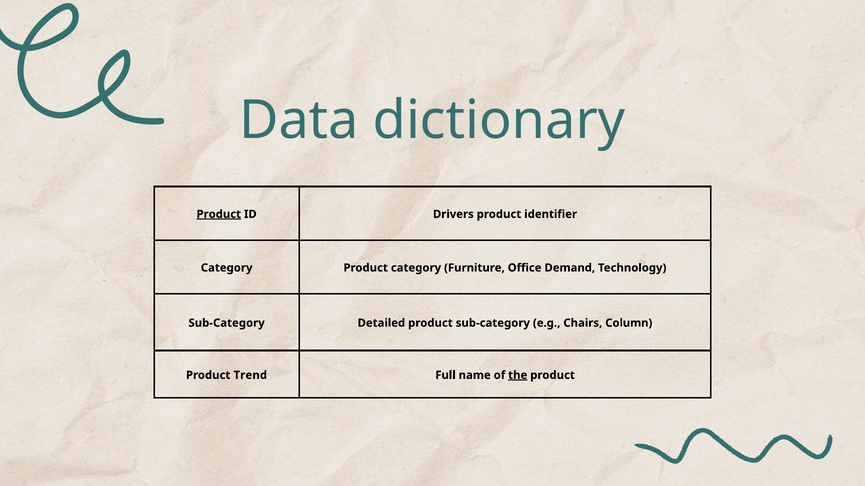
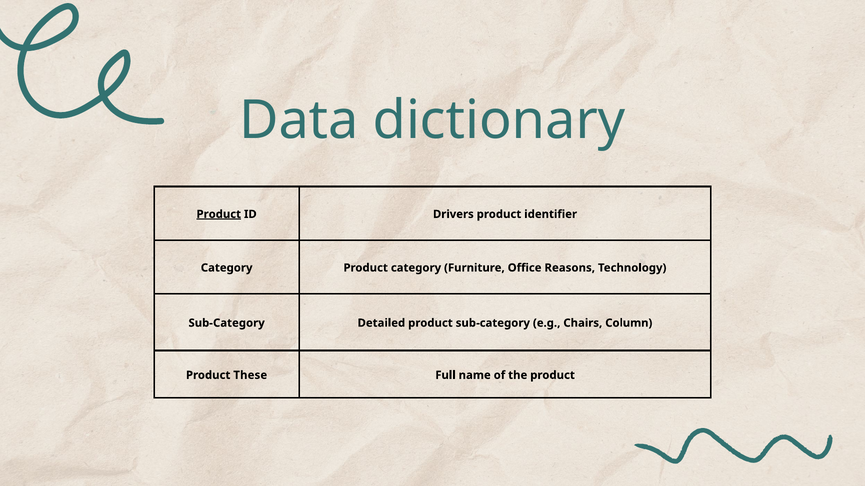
Demand: Demand -> Reasons (570, 268)
Trend: Trend -> These (250, 376)
the underline: present -> none (518, 376)
